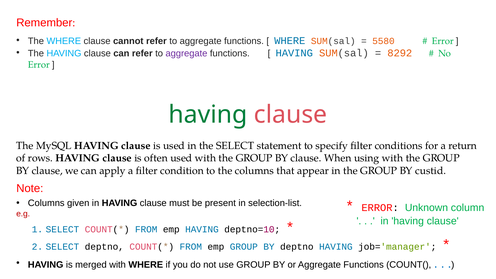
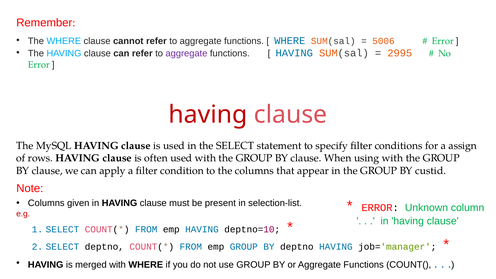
5580: 5580 -> 5006 (383, 41)
8292: 8292 -> 2995 (400, 53)
having colour: green -> red (208, 115)
return: return -> assign (463, 146)
